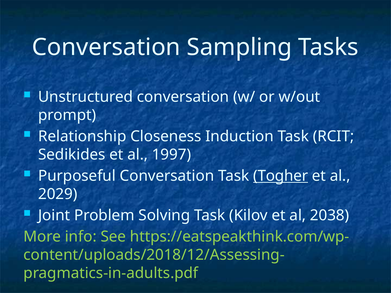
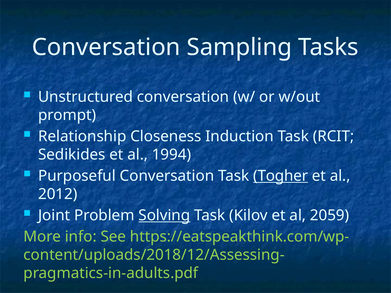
1997: 1997 -> 1994 (171, 155)
2029: 2029 -> 2012 (58, 194)
Solving underline: none -> present (164, 216)
2038: 2038 -> 2059 (330, 216)
